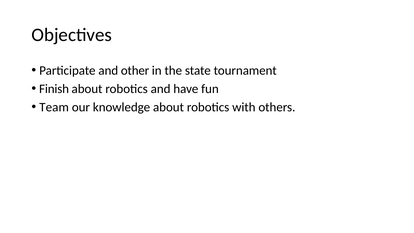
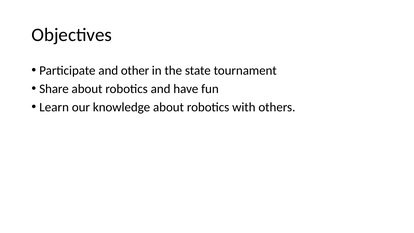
Finish: Finish -> Share (54, 89)
Team: Team -> Learn (54, 107)
